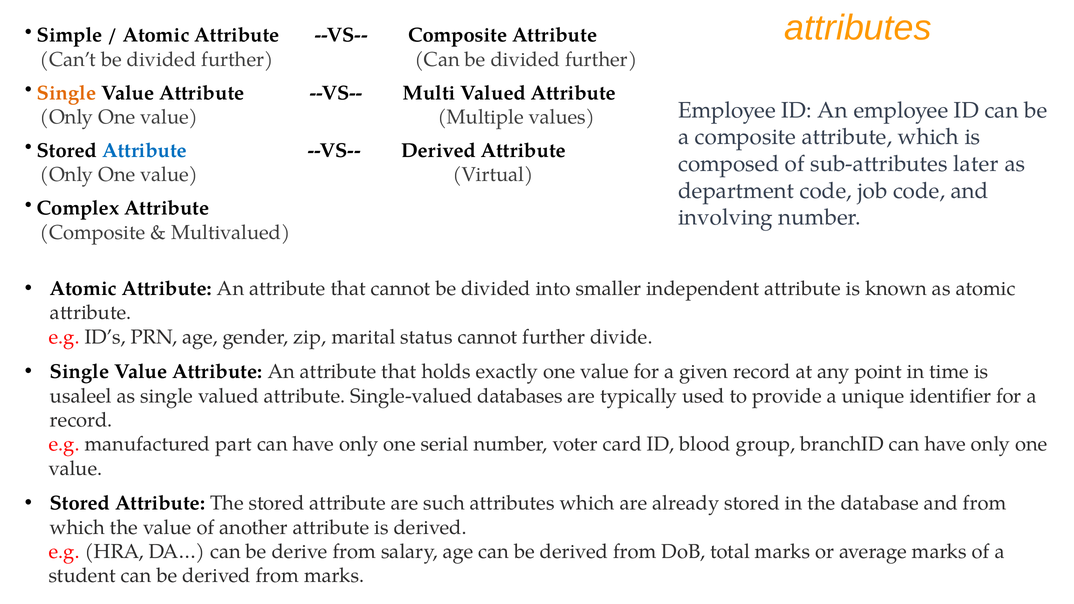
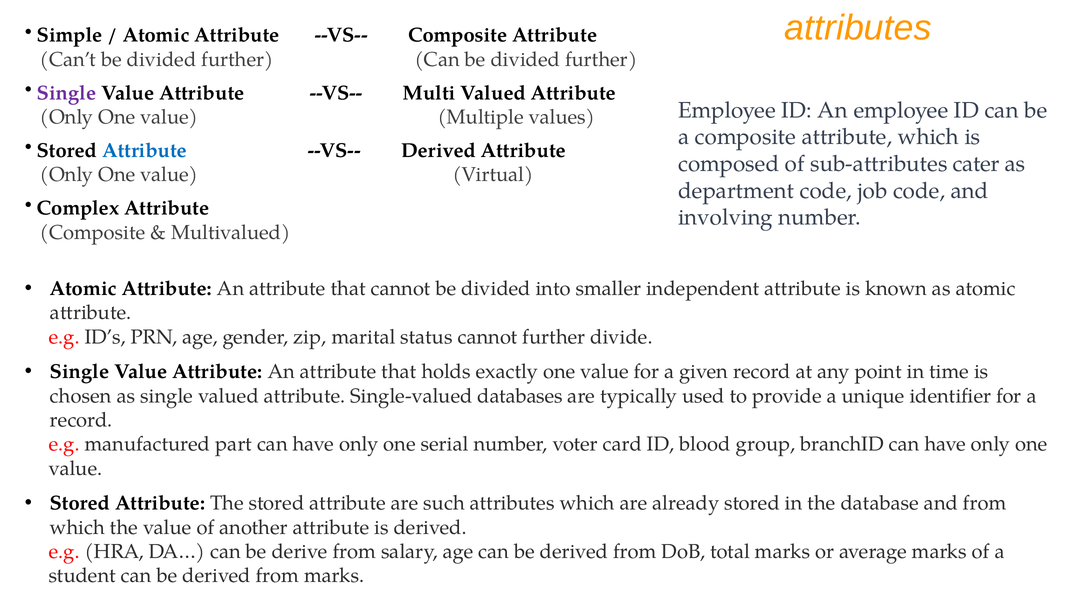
Single colour: orange -> purple (67, 93)
later: later -> cater (976, 164)
usaleel: usaleel -> chosen (81, 396)
